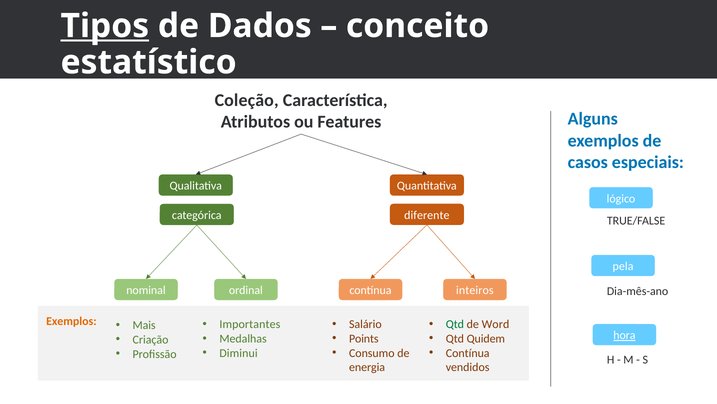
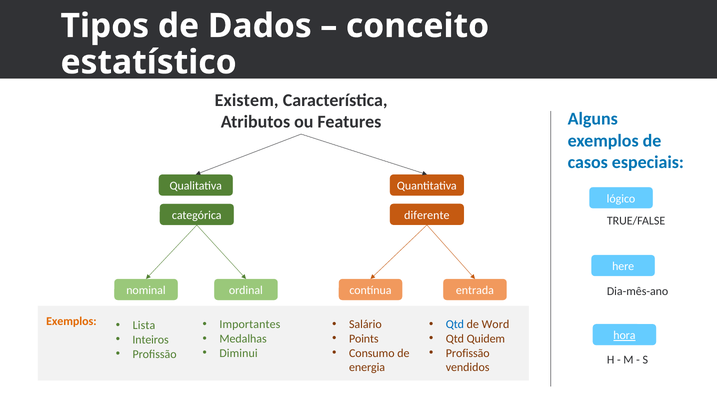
Tipos underline: present -> none (105, 26)
Coleção: Coleção -> Existem (247, 100)
pela: pela -> here (623, 266)
inteiros: inteiros -> entrada (475, 290)
Qtd colour: green -> blue (455, 324)
Mais: Mais -> Lista (144, 325)
Criação: Criação -> Inteiros (151, 339)
Contínua: Contínua -> Profissão (468, 352)
